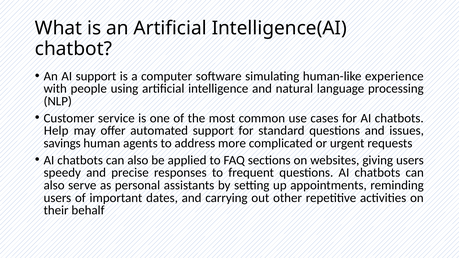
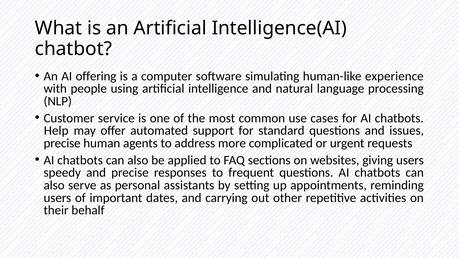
AI support: support -> offering (96, 76)
savings: savings -> precise (62, 143)
